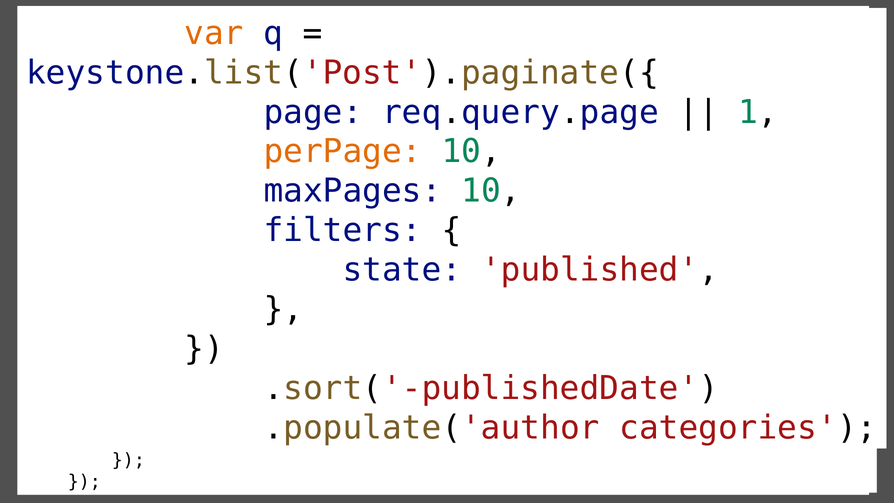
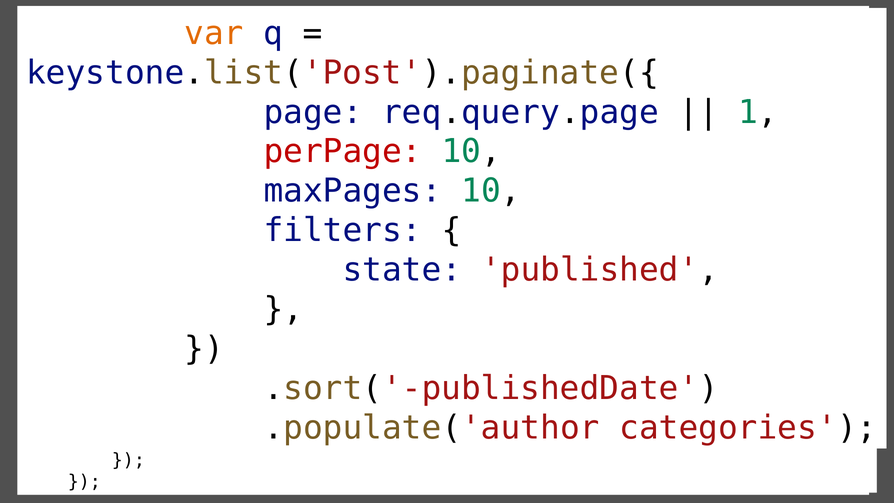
perPage colour: orange -> red (343, 152)
